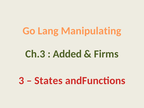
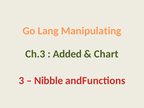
Firms: Firms -> Chart (106, 54)
States: States -> Nibble (49, 81)
